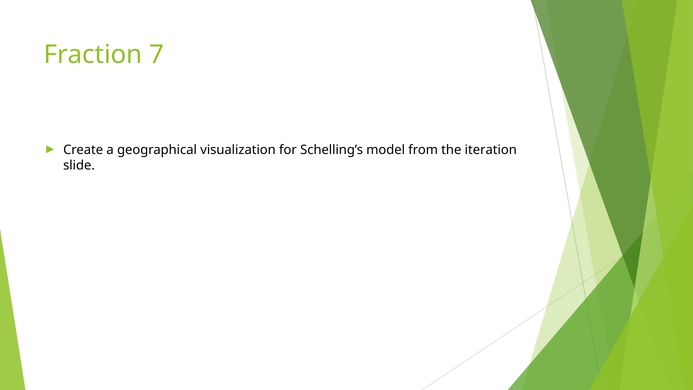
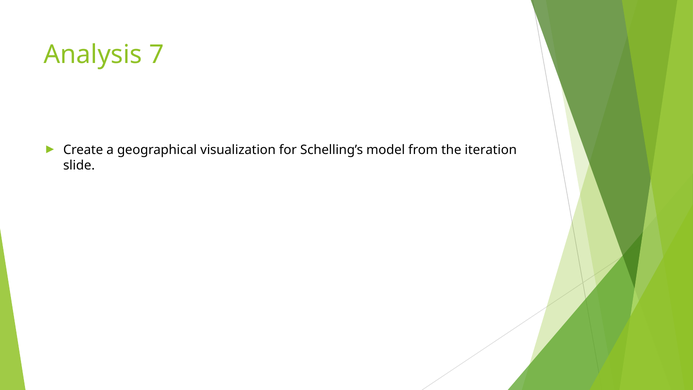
Fraction: Fraction -> Analysis (93, 55)
